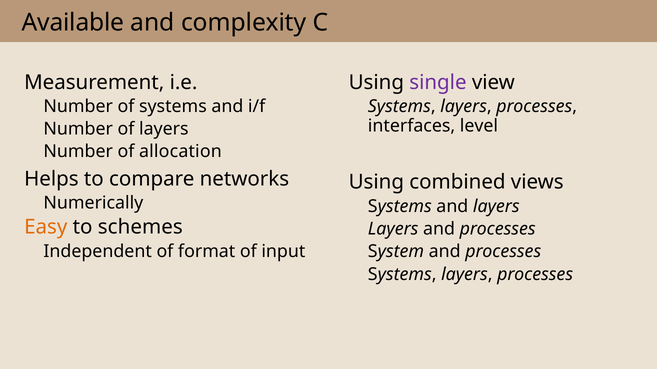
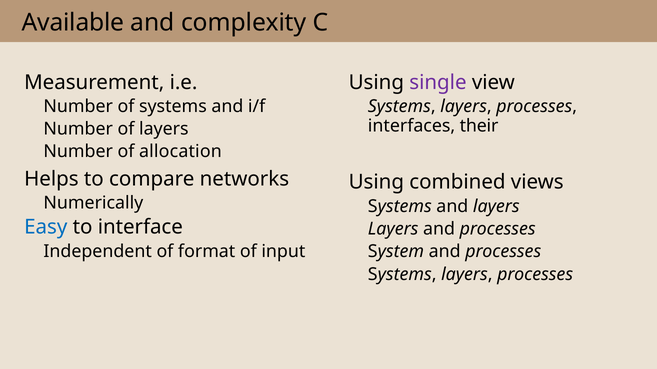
level: level -> their (479, 126)
Easy colour: orange -> blue (46, 228)
schemes: schemes -> interface (140, 228)
